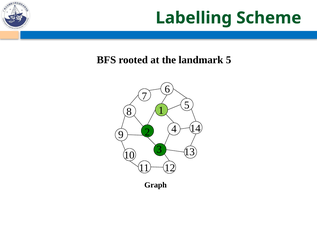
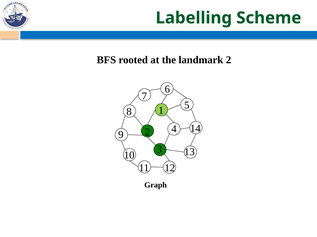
landmark 5: 5 -> 2 (229, 60)
